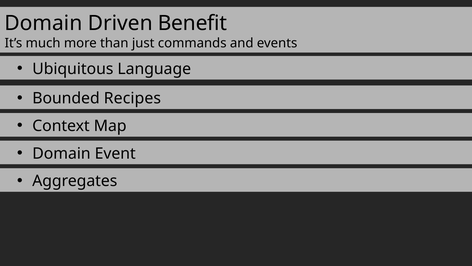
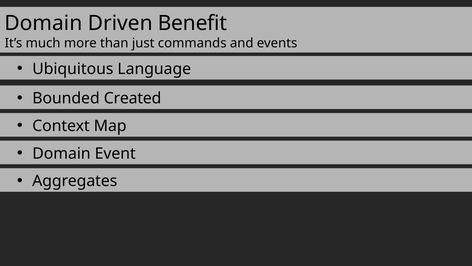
Recipes: Recipes -> Created (133, 98)
